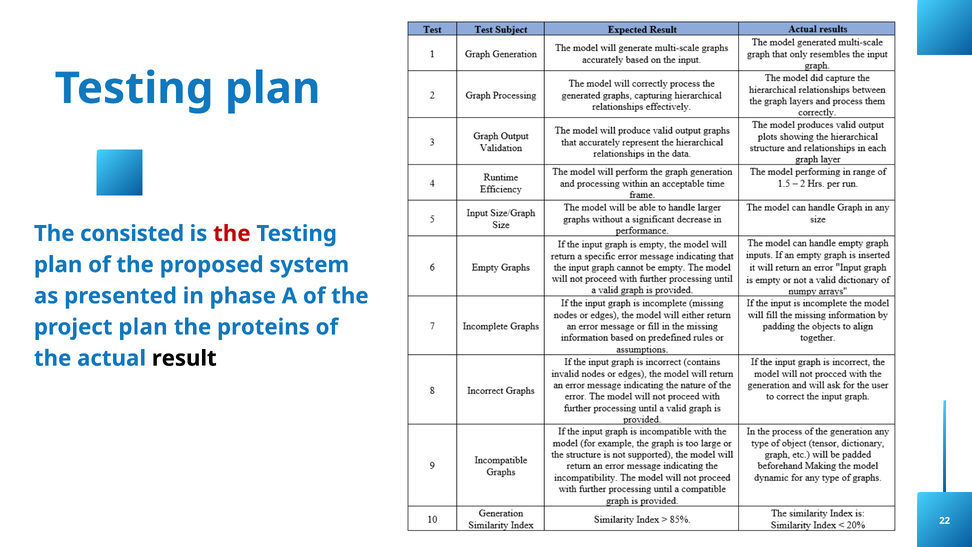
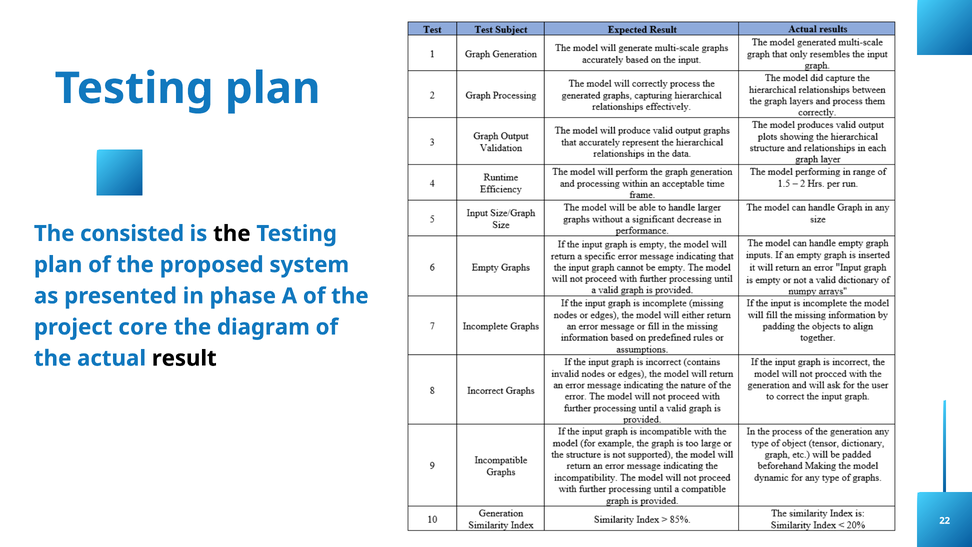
the colour: red -> black (232, 234)
project plan: plan -> core (143, 327)
proteins: proteins -> diagram (263, 327)
